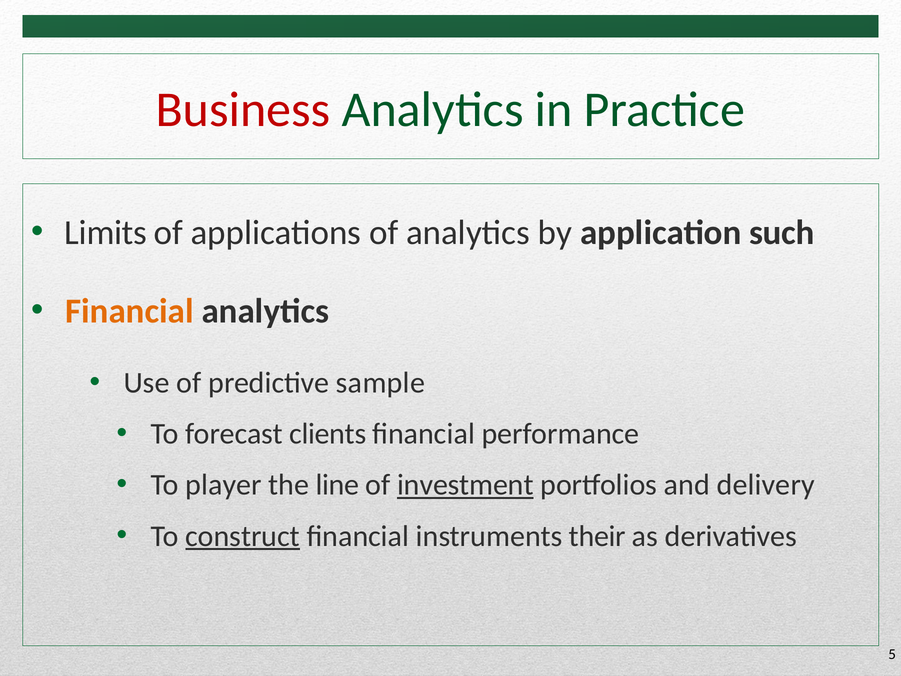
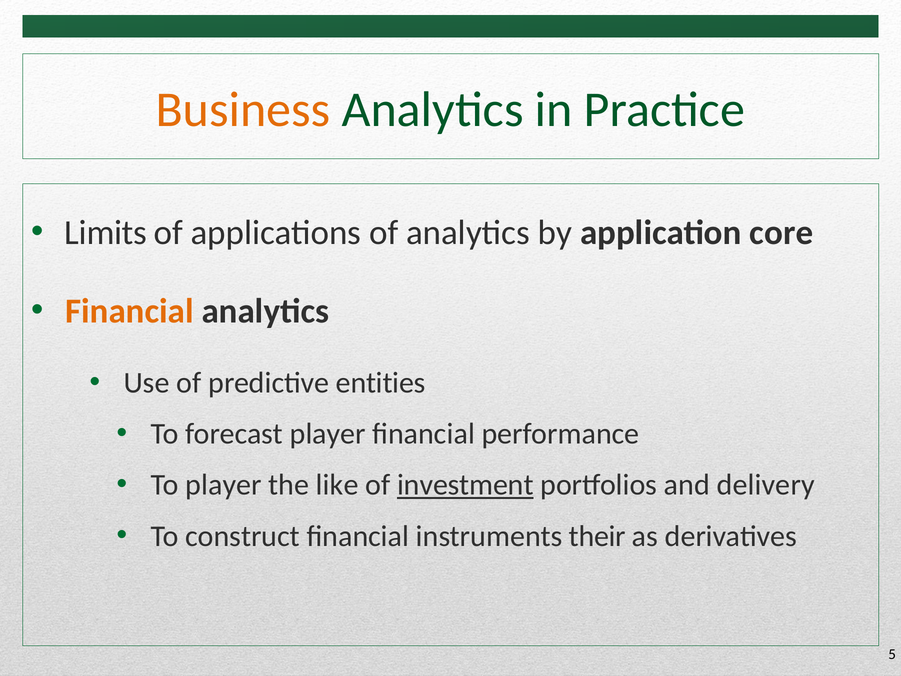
Business colour: red -> orange (243, 110)
such: such -> core (781, 233)
sample: sample -> entities (381, 383)
forecast clients: clients -> player (328, 434)
line: line -> like (337, 485)
construct underline: present -> none (243, 536)
